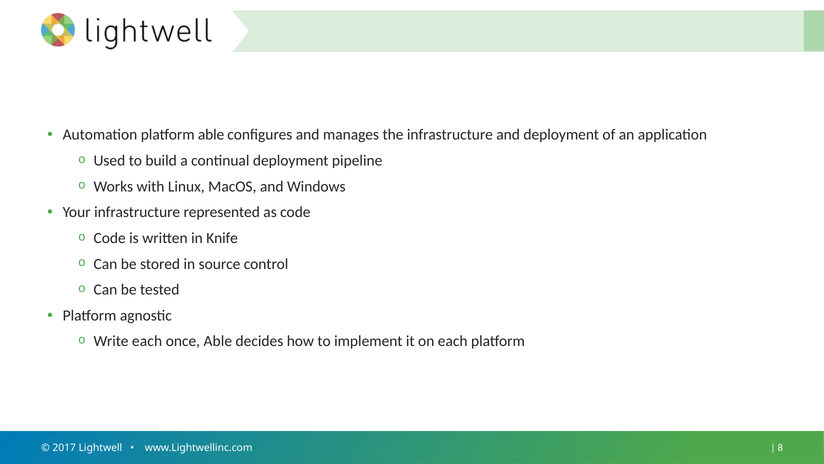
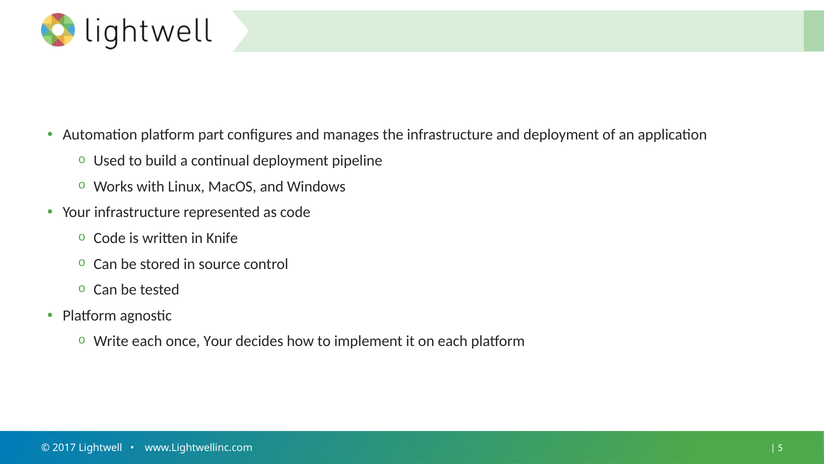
platform able: able -> part (211, 135)
once Able: Able -> Your (218, 341)
8: 8 -> 5 (780, 447)
